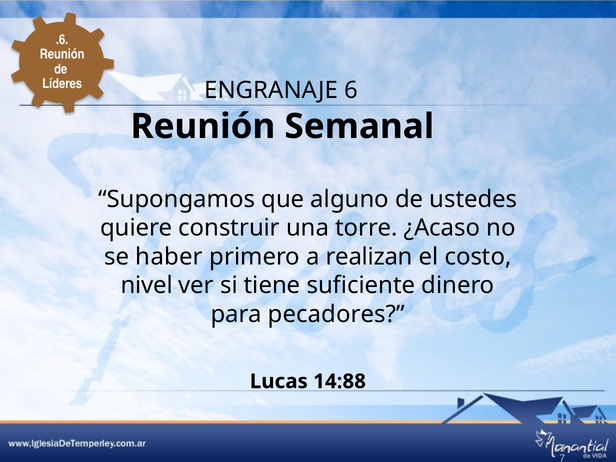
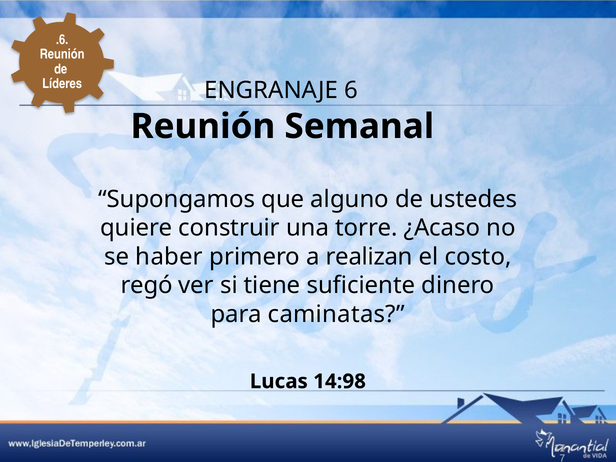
nivel: nivel -> regó (147, 285)
pecadores: pecadores -> caminatas (336, 314)
14:88: 14:88 -> 14:98 (340, 381)
